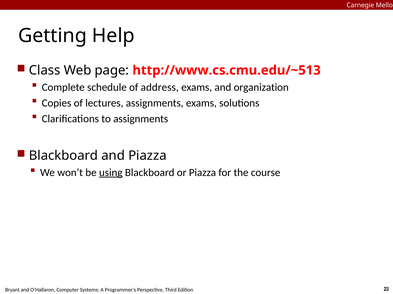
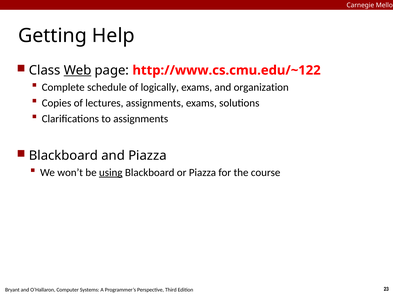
Web underline: none -> present (78, 70)
http://www.cs.cmu.edu/~513: http://www.cs.cmu.edu/~513 -> http://www.cs.cmu.edu/~122 (227, 70)
address: address -> logically (160, 87)
